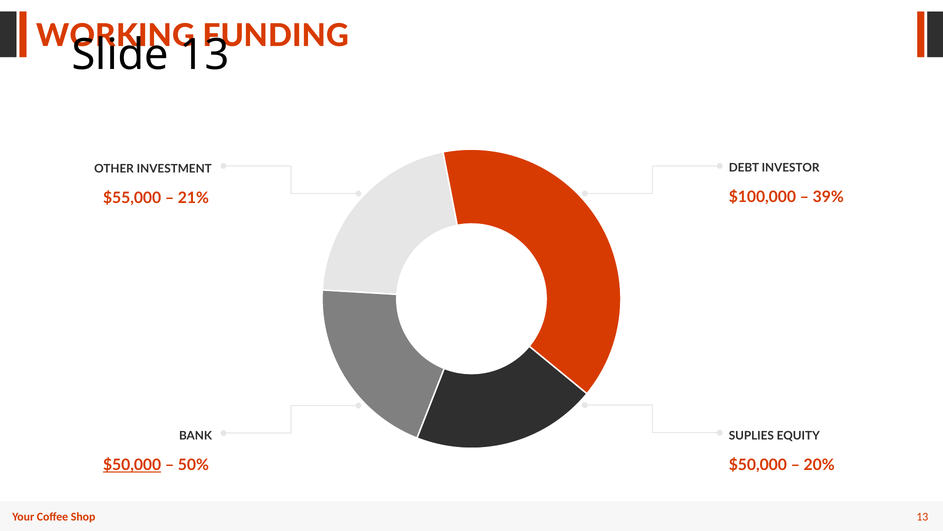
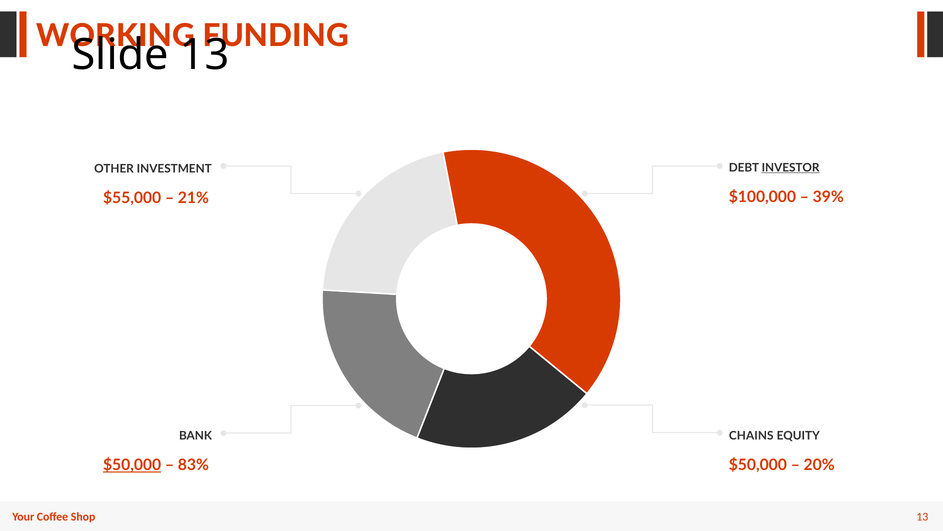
INVESTOR underline: none -> present (791, 167)
SUPLIES: SUPLIES -> CHAINS (751, 435)
50%: 50% -> 83% (193, 465)
